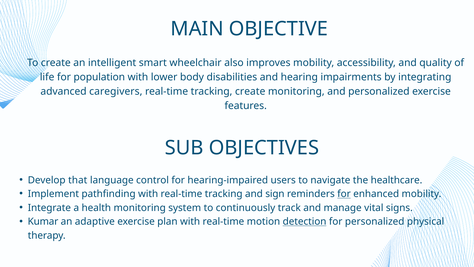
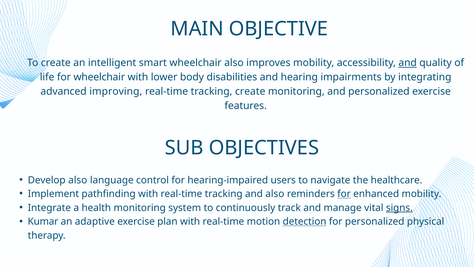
and underline: none -> present (408, 63)
for population: population -> wheelchair (99, 77)
caregivers: caregivers -> improving (116, 91)
Develop that: that -> also (78, 180)
and sign: sign -> also (275, 194)
signs underline: none -> present (399, 207)
